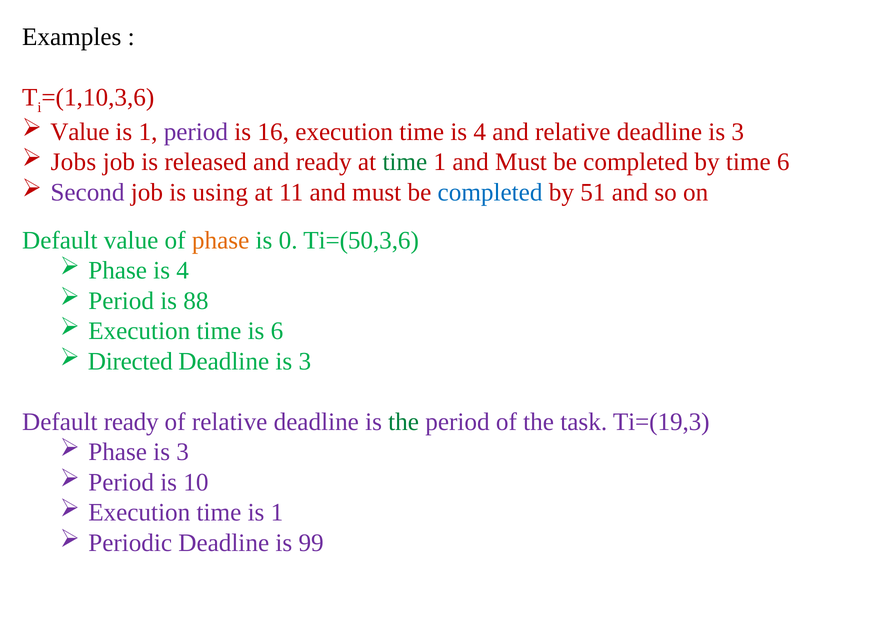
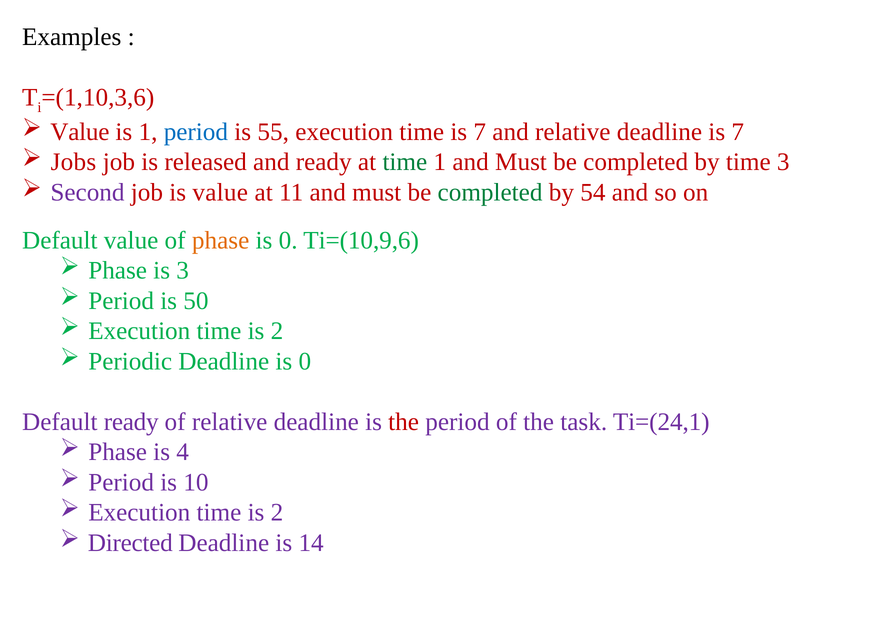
period colour: purple -> blue (196, 132)
16: 16 -> 55 (273, 132)
time is 4: 4 -> 7 (480, 132)
relative deadline is 3: 3 -> 7 (738, 132)
time 6: 6 -> 3 (783, 162)
is using: using -> value (220, 192)
completed colour: blue -> green (490, 192)
51: 51 -> 54 (593, 192)
Ti=(50,3,6: Ti=(50,3,6 -> Ti=(10,9,6 (361, 240)
Phase is 4: 4 -> 3 (183, 271)
88: 88 -> 50 (196, 301)
6: 6 -> 2 (277, 331)
Directed: Directed -> Periodic (130, 361)
3: 3 -> 0 (305, 361)
the colour: green -> red (404, 422)
Ti=(19,3: Ti=(19,3 -> Ti=(24,1 (661, 422)
Phase is 3: 3 -> 4 (183, 452)
1: 1 -> 2 (277, 512)
Periodic: Periodic -> Directed (130, 543)
99: 99 -> 14 (311, 543)
